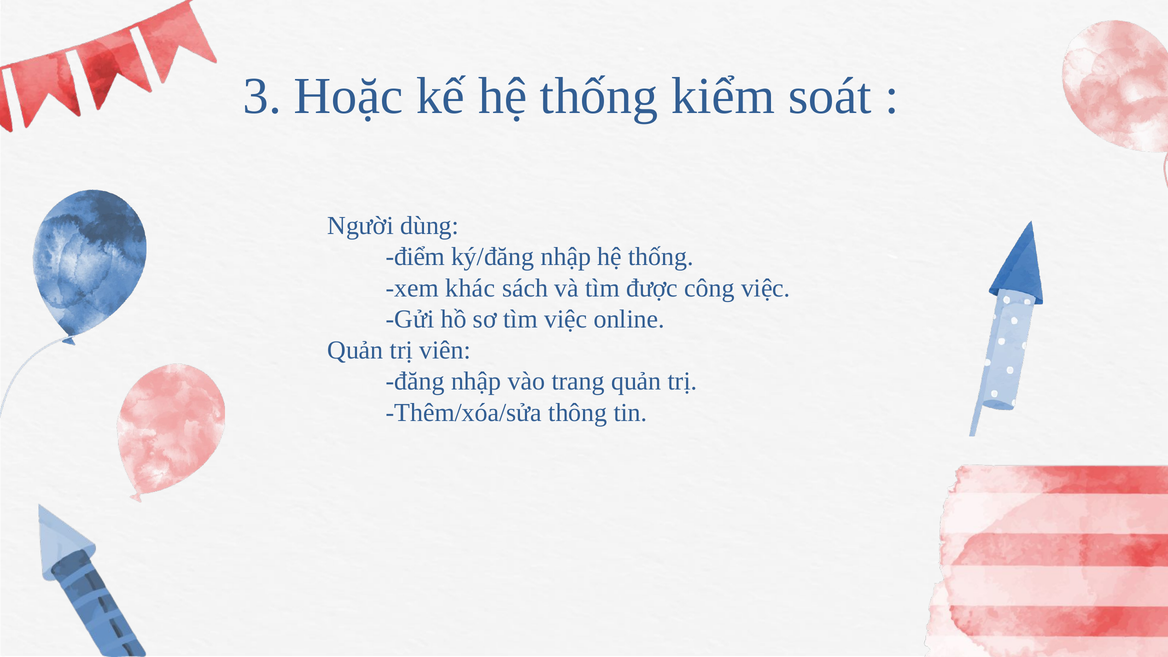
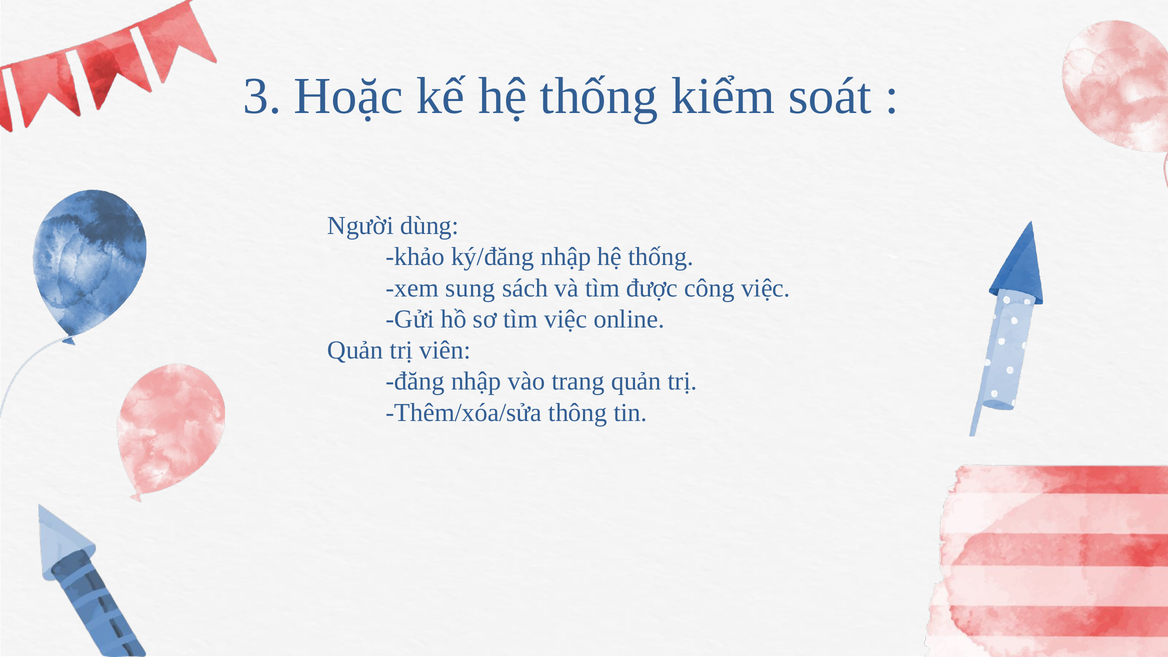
điểm: điểm -> khảo (415, 257)
khác: khác -> sung (470, 288)
